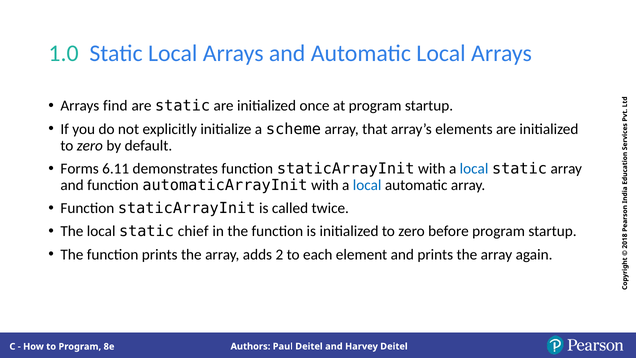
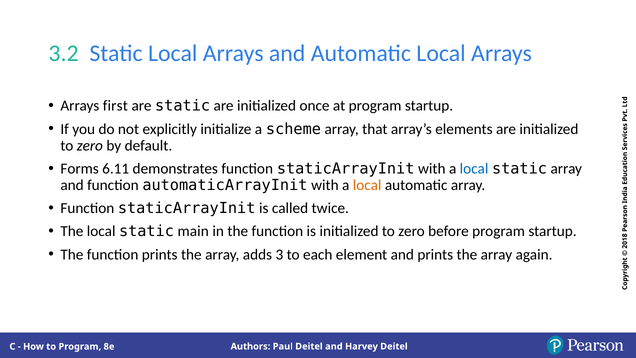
1.0: 1.0 -> 3.2 (64, 53)
find: find -> first (115, 106)
local colour: blue -> orange (367, 185)
chief: chief -> main (193, 231)
adds 2: 2 -> 3 (279, 254)
